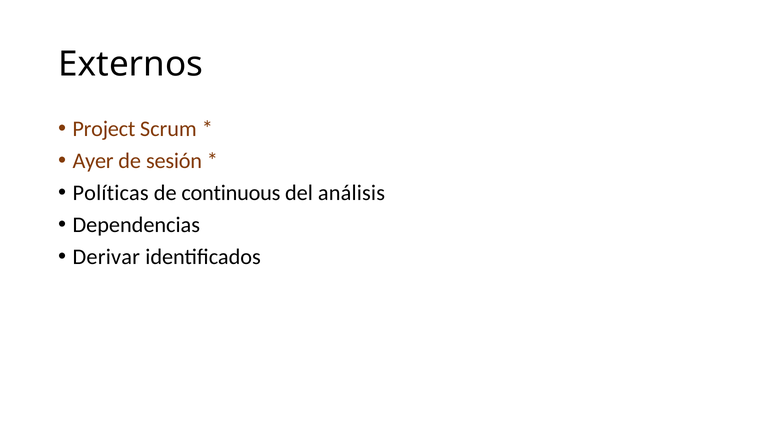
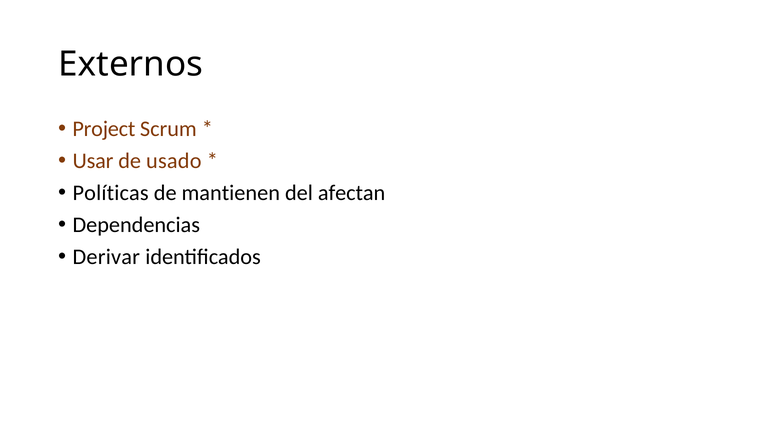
Ayer: Ayer -> Usar (93, 161)
sesión: sesión -> usado (174, 161)
continuous: continuous -> mantienen (231, 193)
análisis: análisis -> afectan (352, 193)
